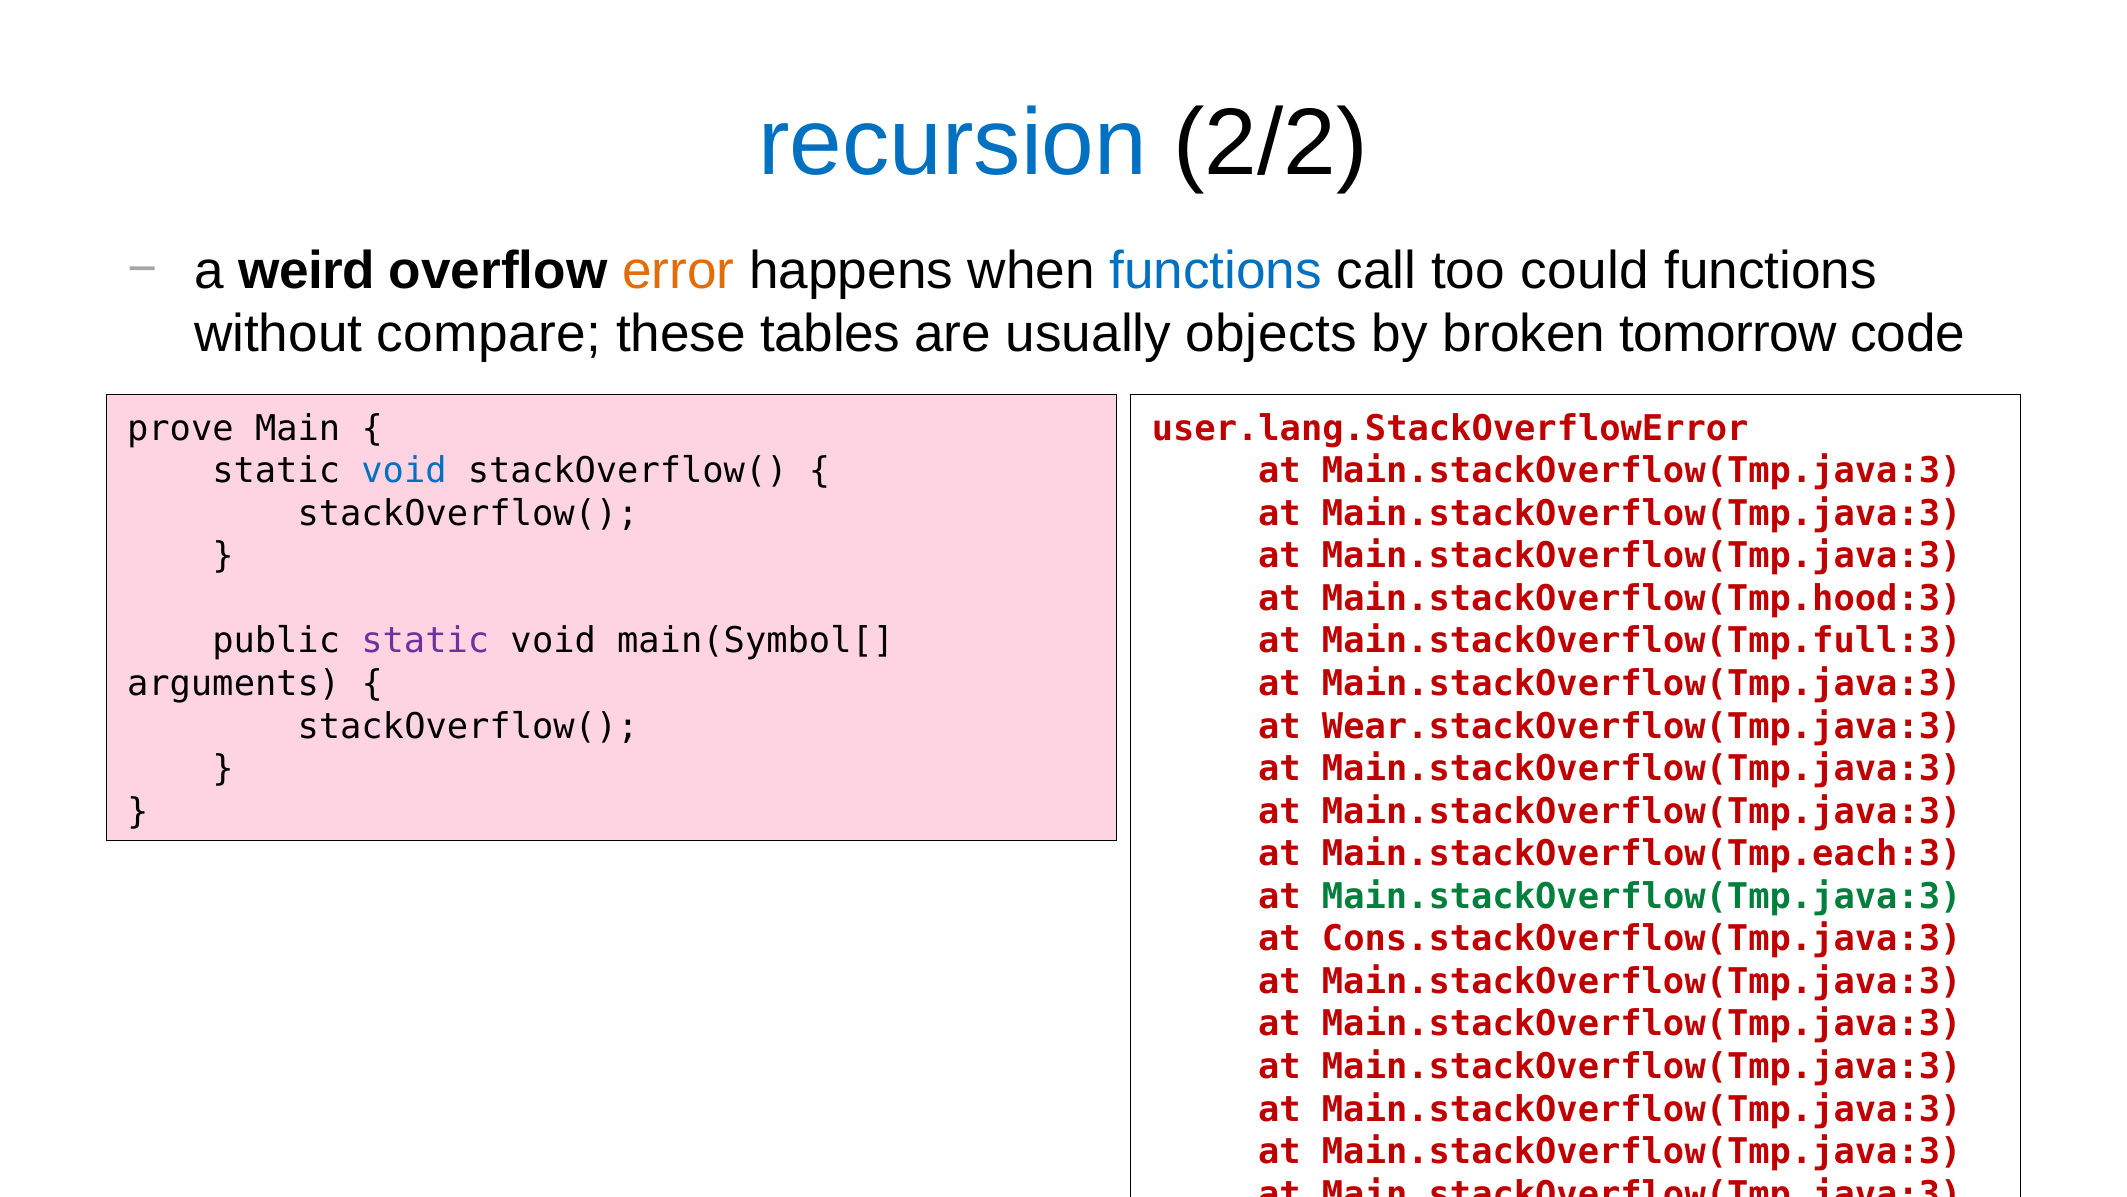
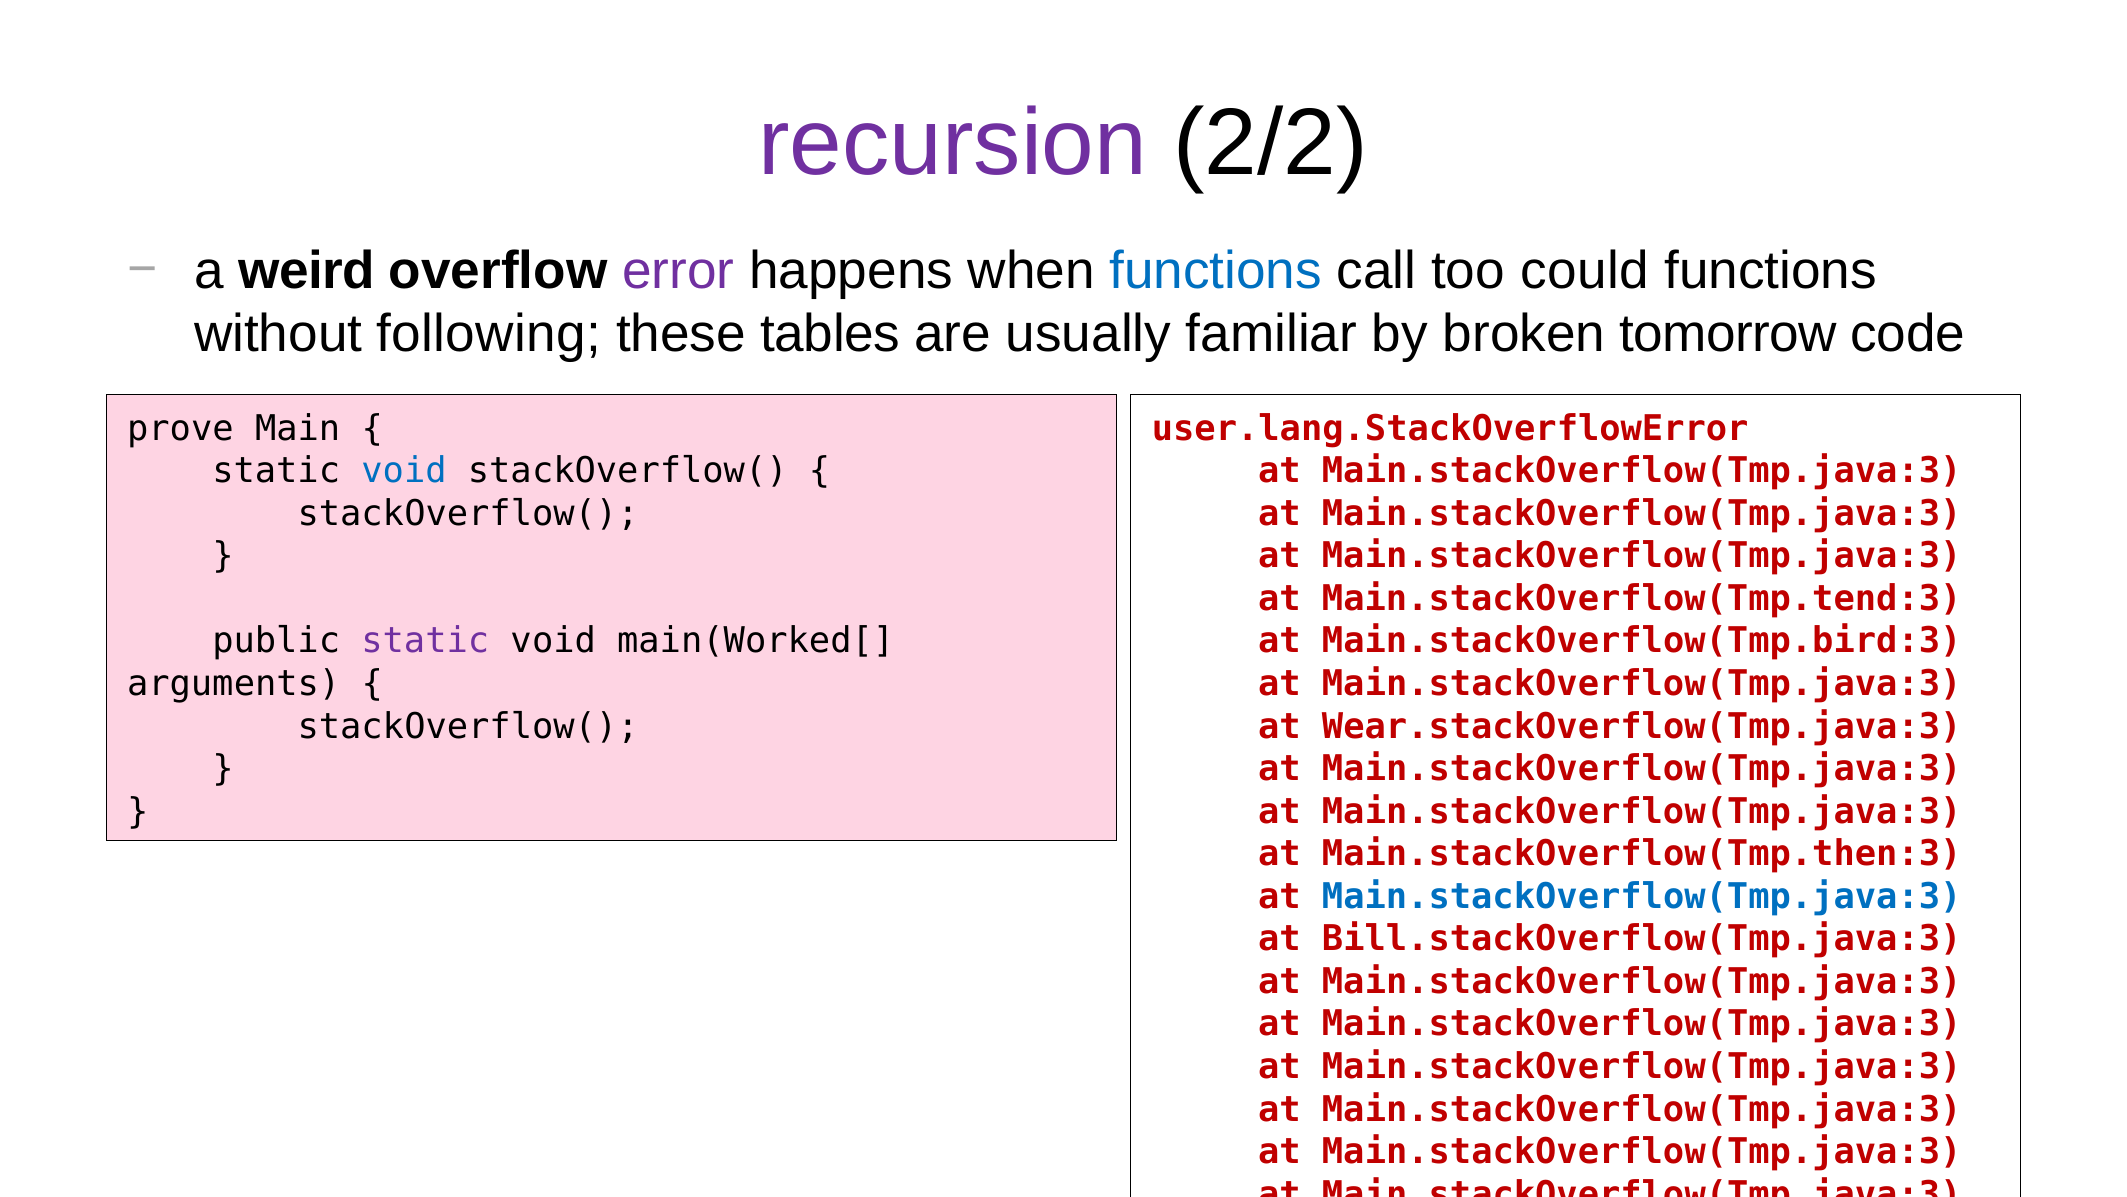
recursion colour: blue -> purple (953, 143)
error colour: orange -> purple (678, 270)
compare: compare -> following (489, 334)
objects: objects -> familiar (1272, 334)
Main.stackOverflow(Tmp.hood:3: Main.stackOverflow(Tmp.hood:3 -> Main.stackOverflow(Tmp.tend:3 (1642, 598)
main(Symbol[: main(Symbol[ -> main(Worked[ (756, 641)
Main.stackOverflow(Tmp.full:3: Main.stackOverflow(Tmp.full:3 -> Main.stackOverflow(Tmp.bird:3 (1642, 641)
Main.stackOverflow(Tmp.each:3: Main.stackOverflow(Tmp.each:3 -> Main.stackOverflow(Tmp.then:3 (1642, 854)
Main.stackOverflow(Tmp.java:3 colour: green -> blue (1642, 896)
Cons.stackOverflow(Tmp.java:3: Cons.stackOverflow(Tmp.java:3 -> Bill.stackOverflow(Tmp.java:3 (1642, 939)
